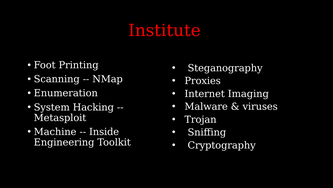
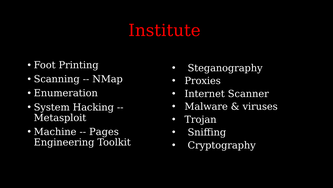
Imaging: Imaging -> Scanner (248, 93)
Inside: Inside -> Pages (104, 131)
